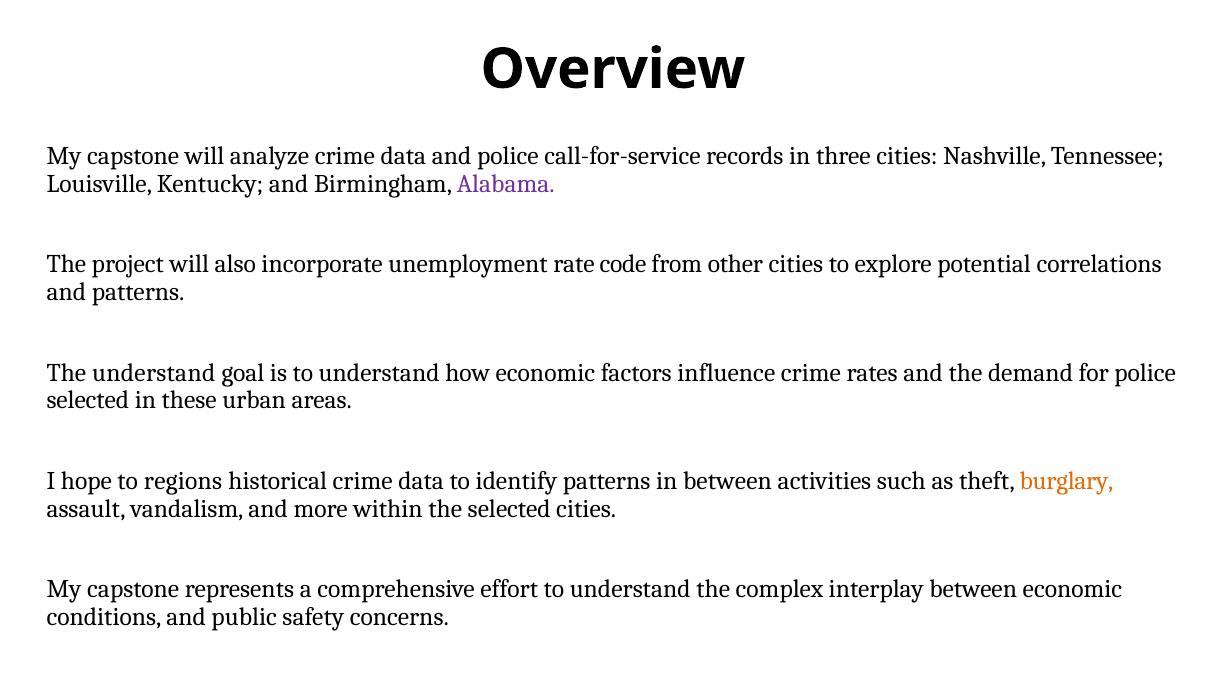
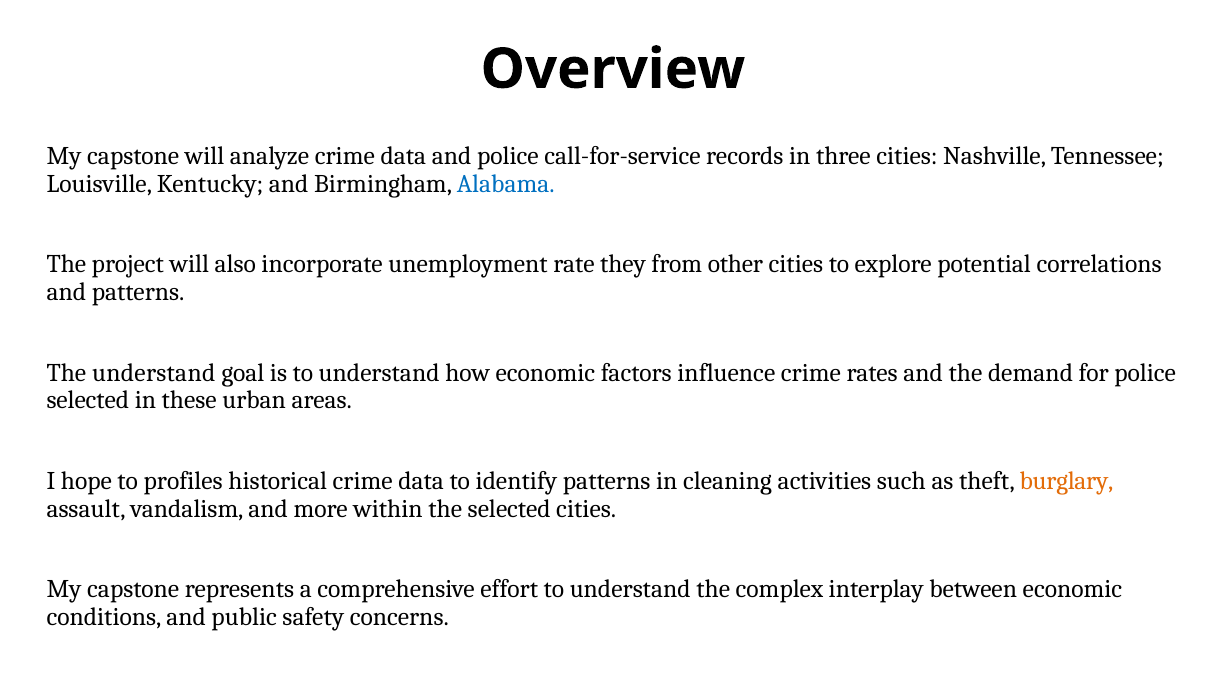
Alabama colour: purple -> blue (506, 184)
code: code -> they (623, 265)
regions: regions -> profiles (183, 481)
in between: between -> cleaning (727, 481)
